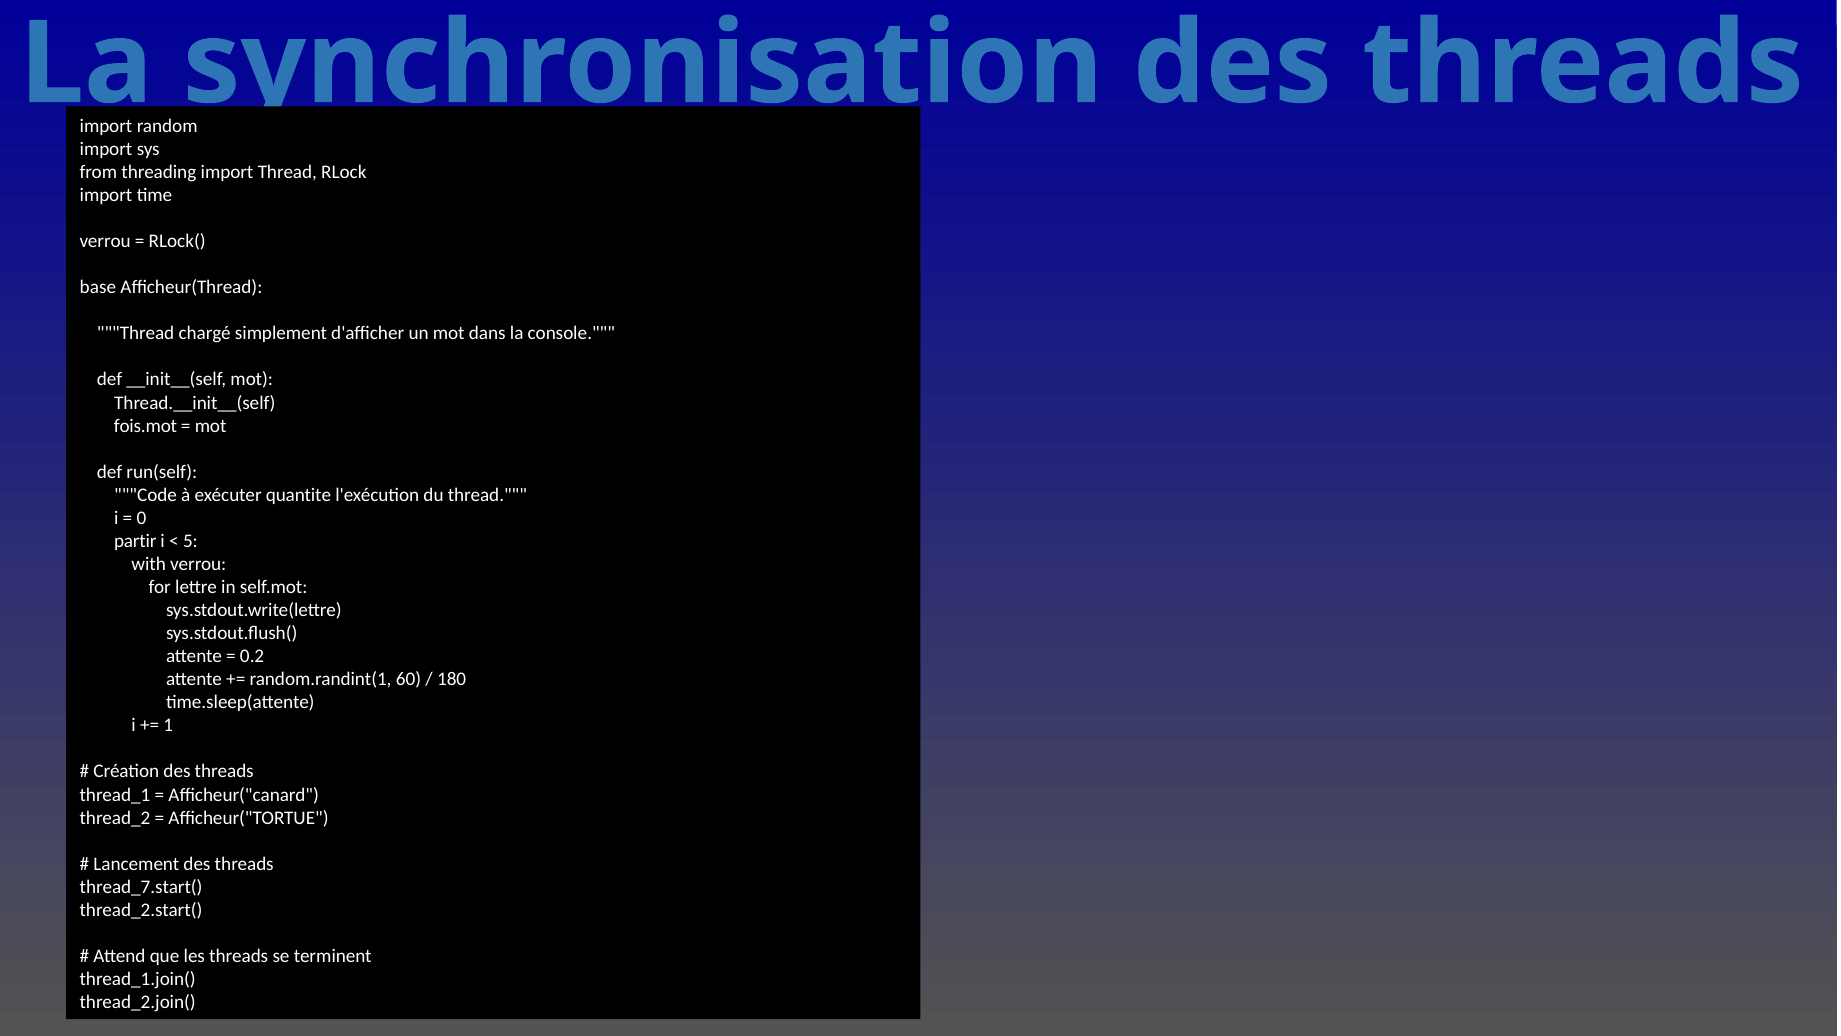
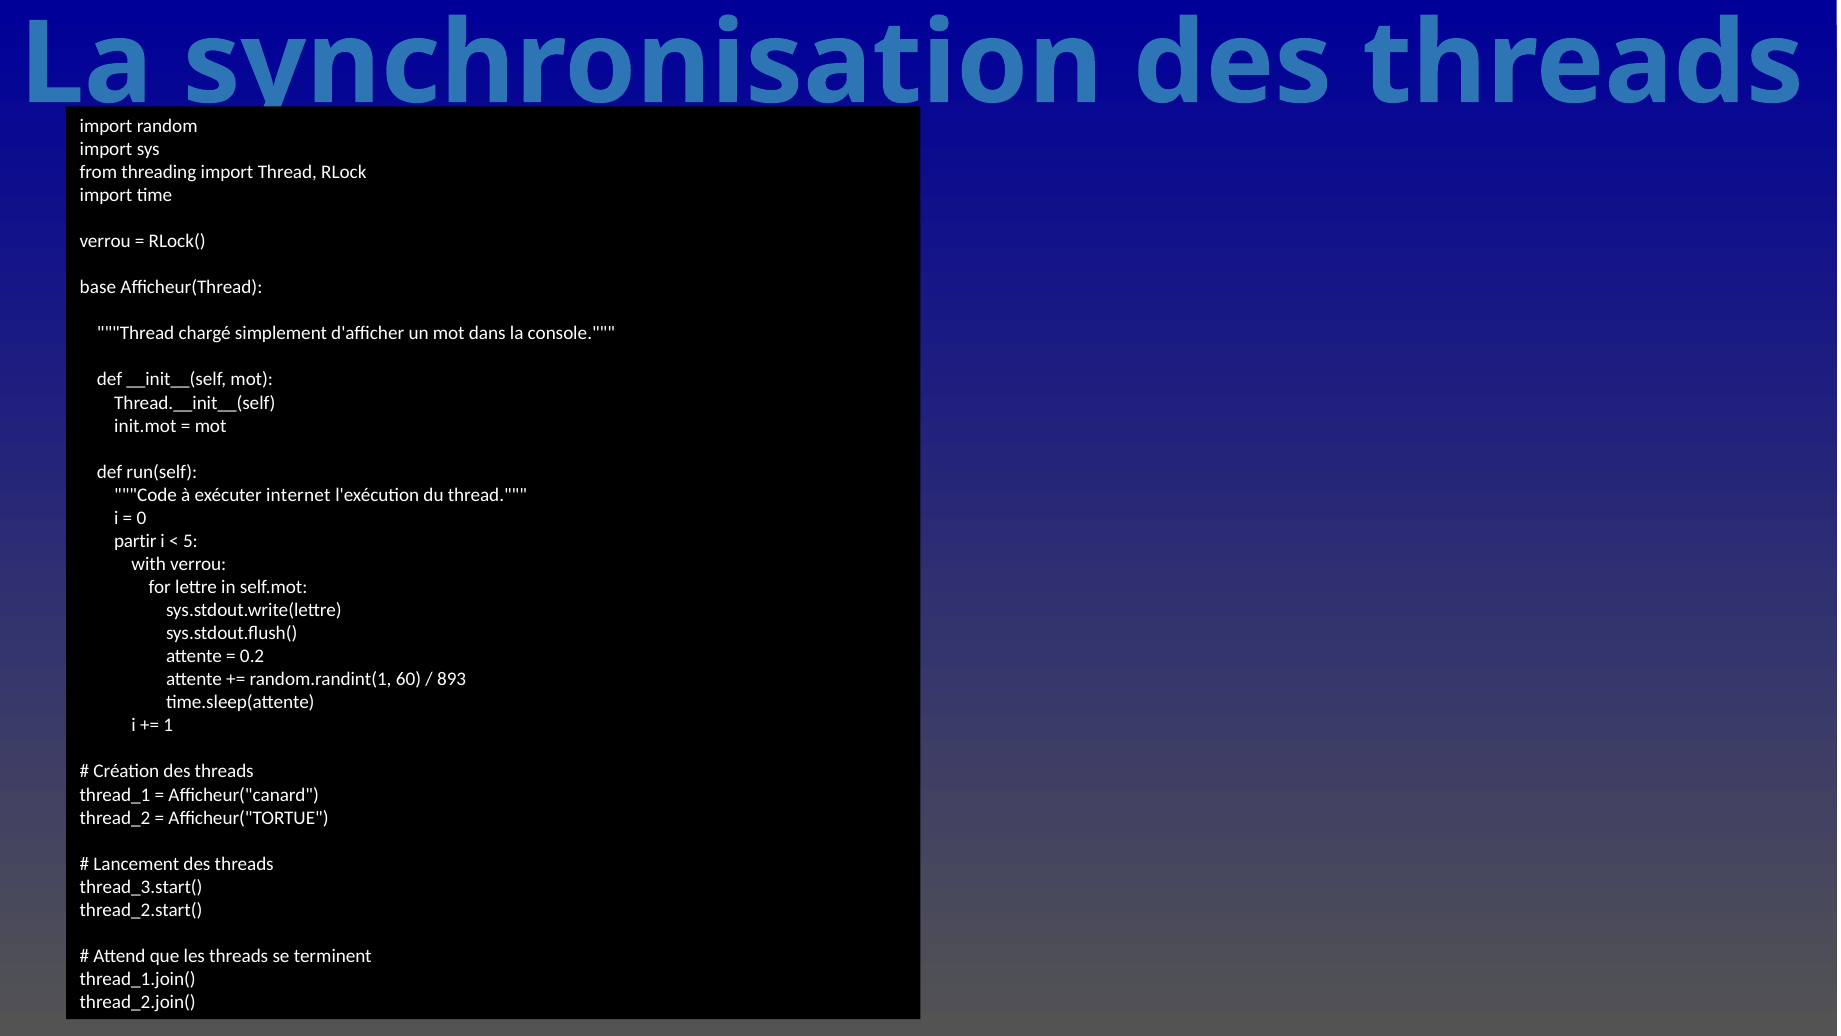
fois.mot: fois.mot -> init.mot (145, 426)
quantite: quantite -> internet (298, 495)
180: 180 -> 893 (452, 679)
thread_7.start(: thread_7.start( -> thread_3.start( (141, 887)
